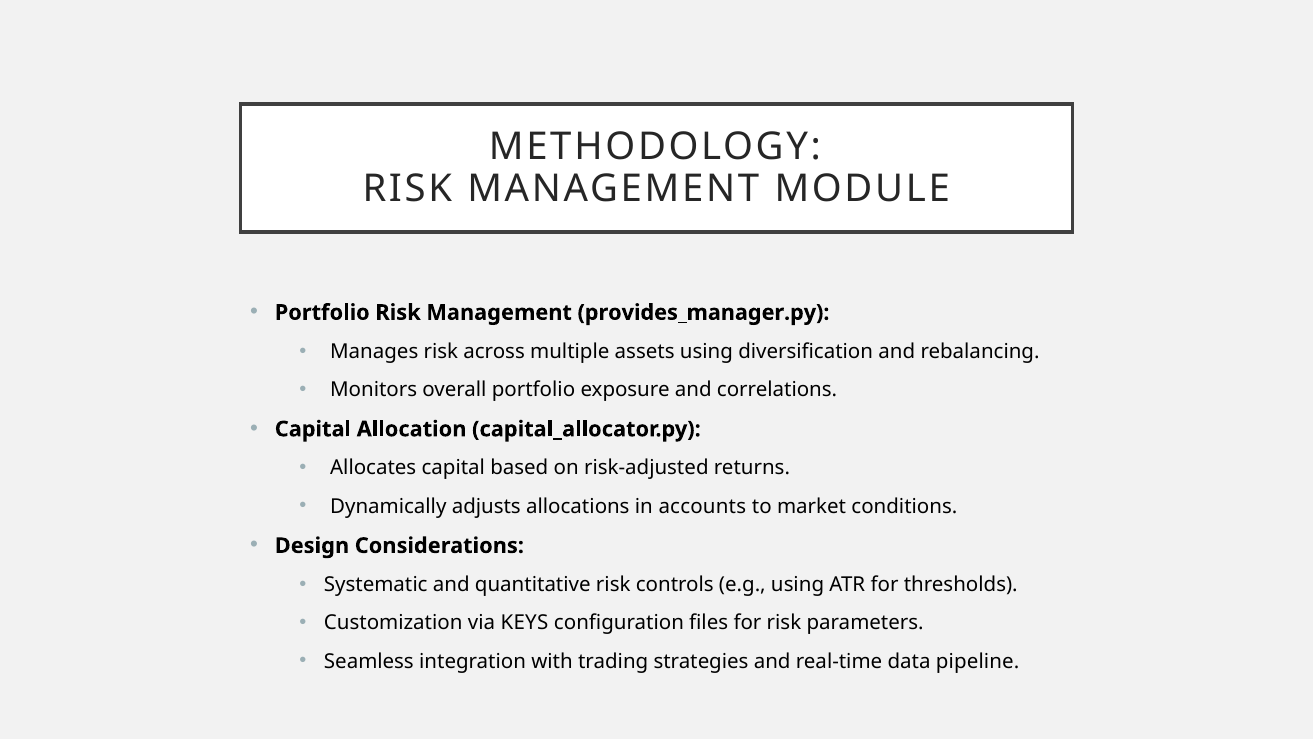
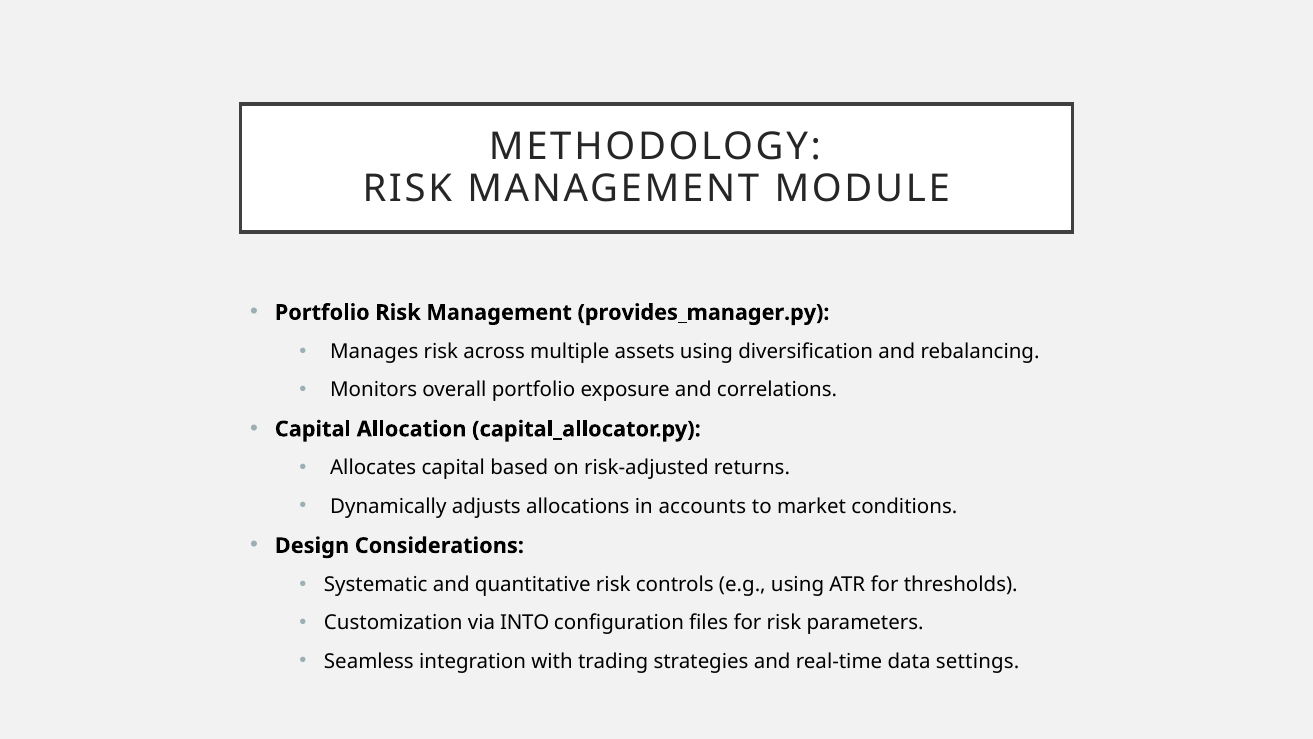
KEYS: KEYS -> INTO (525, 623)
pipeline: pipeline -> settings (978, 661)
